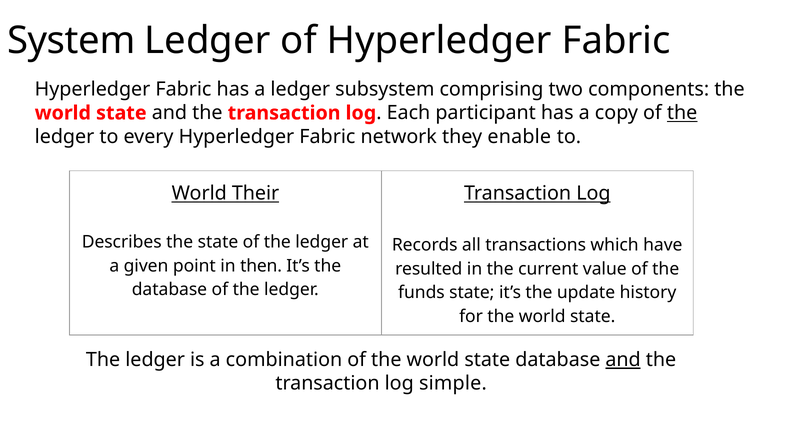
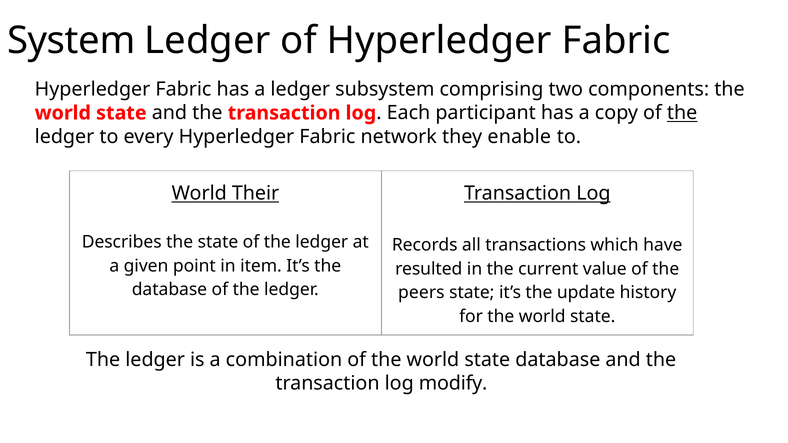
then: then -> item (261, 266)
funds: funds -> peers (421, 293)
and underline: present -> none (623, 360)
simple: simple -> modify (453, 384)
